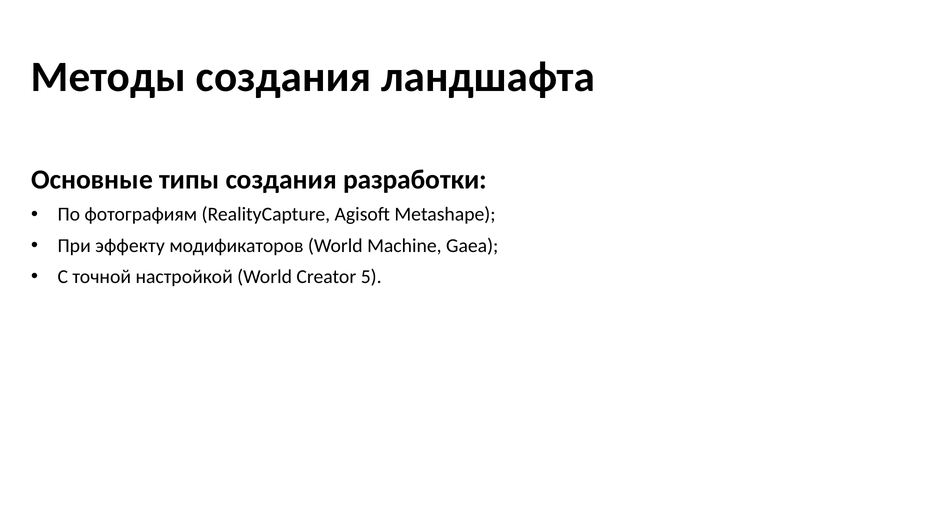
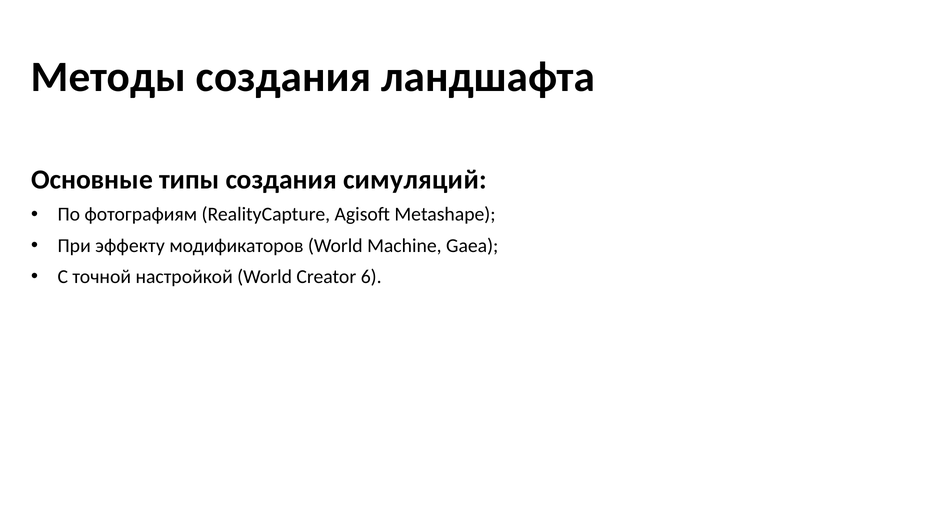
разработки: разработки -> симуляций (415, 180)
5: 5 -> 6 (371, 277)
